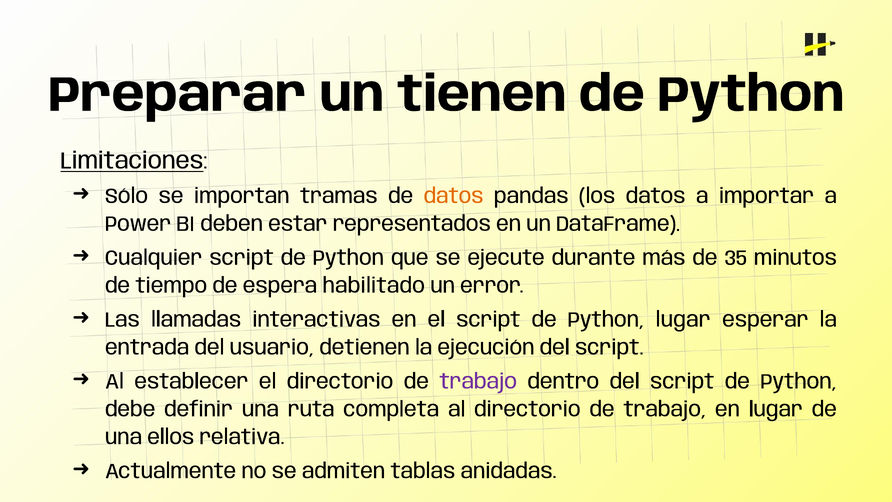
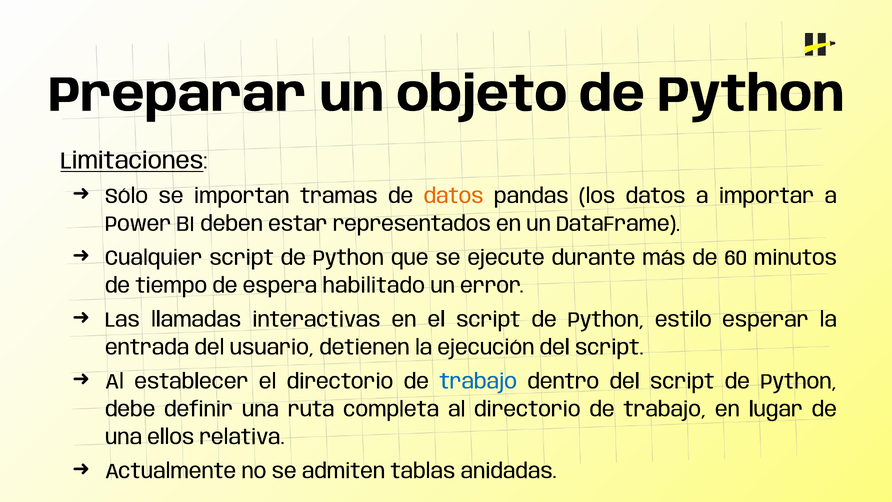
tienen: tienen -> objeto (482, 94)
35: 35 -> 60 (736, 258)
Python lugar: lugar -> estilo (683, 320)
trabajo colour: purple -> blue (478, 381)
